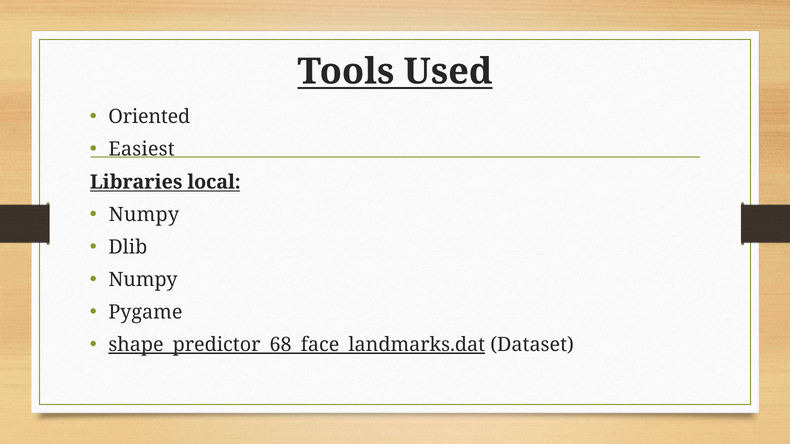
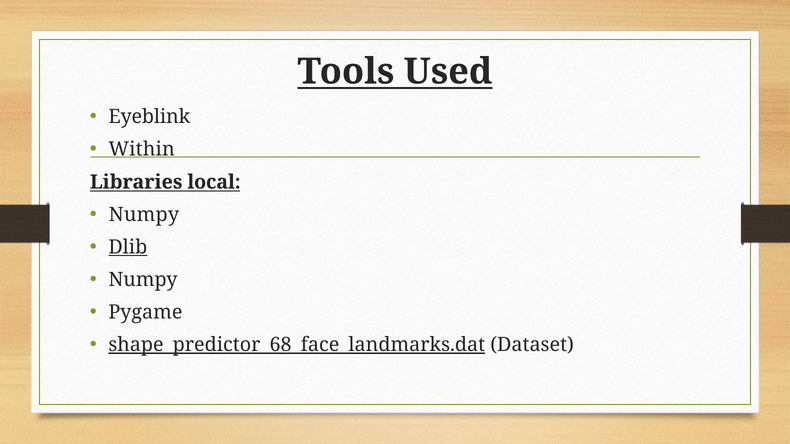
Oriented: Oriented -> Eyeblink (149, 117)
Easiest: Easiest -> Within (142, 150)
Dlib underline: none -> present (128, 247)
